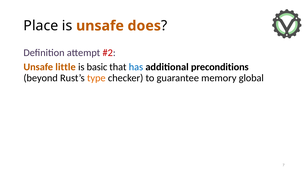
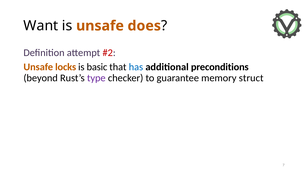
Place: Place -> Want (41, 26)
little: little -> locks (66, 67)
type colour: orange -> purple (96, 78)
global: global -> struct (251, 78)
